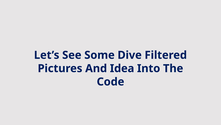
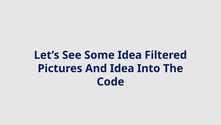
Some Dive: Dive -> Idea (130, 55)
